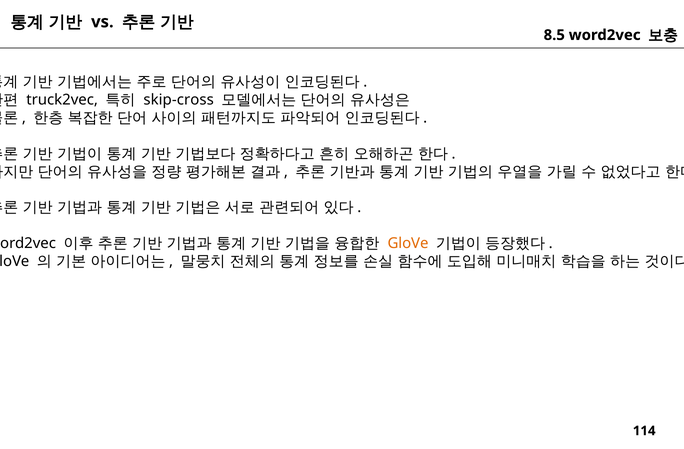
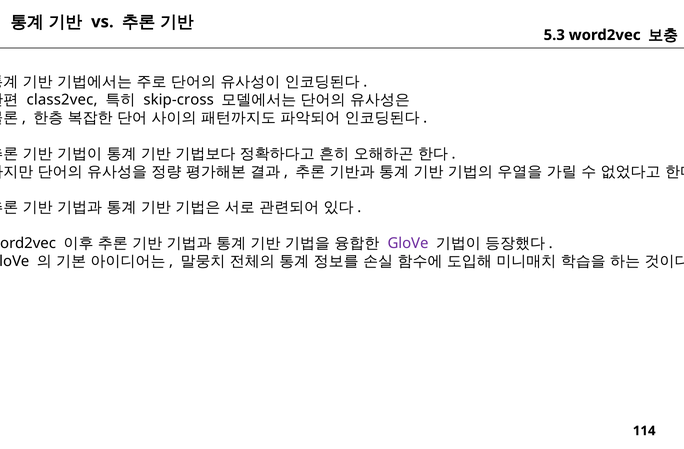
8.5: 8.5 -> 5.3 (554, 35)
truck2vec: truck2vec -> class2vec (62, 100)
GloVe colour: orange -> purple (408, 244)
